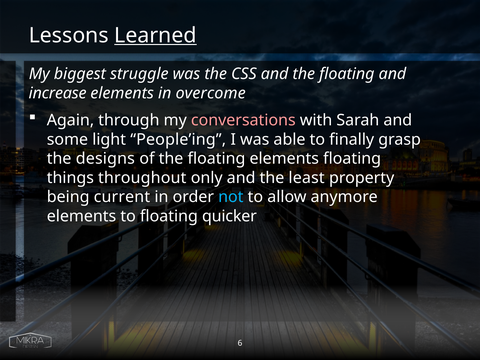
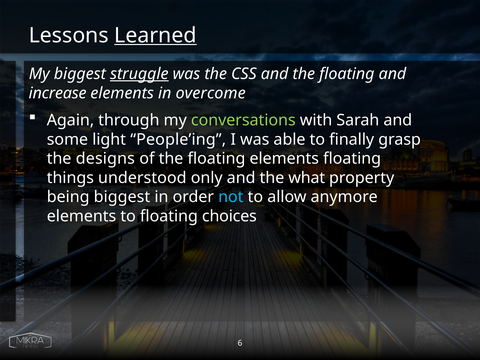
struggle underline: none -> present (139, 74)
conversations colour: pink -> light green (243, 120)
throughout: throughout -> understood (142, 178)
least: least -> what (307, 178)
being current: current -> biggest (122, 197)
quicker: quicker -> choices (229, 216)
